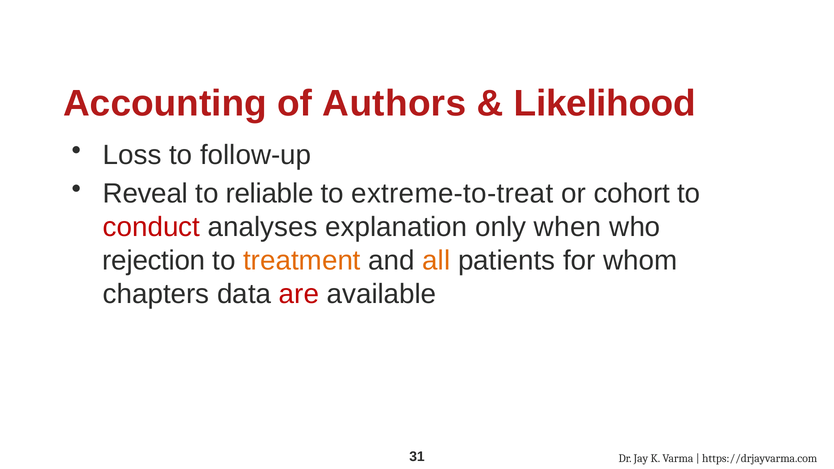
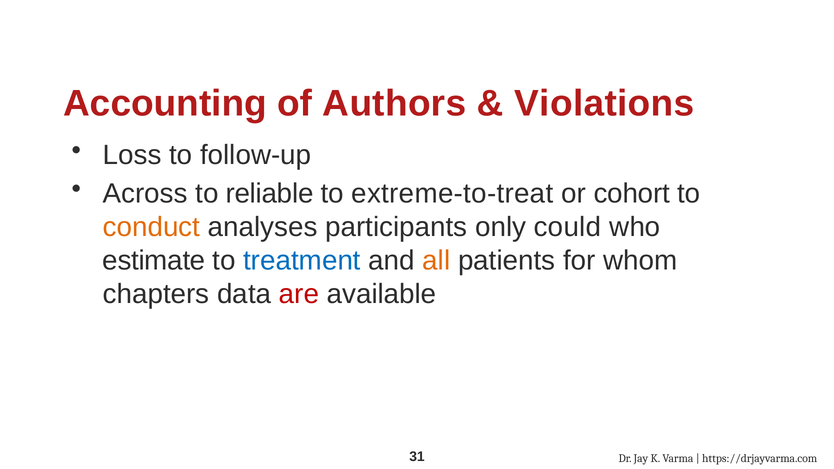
Likelihood: Likelihood -> Violations (604, 104)
Reveal: Reveal -> Across (145, 194)
conduct colour: red -> orange (151, 227)
explanation: explanation -> participants (396, 227)
when: when -> could (568, 227)
rejection: rejection -> estimate (154, 261)
treatment colour: orange -> blue (302, 261)
